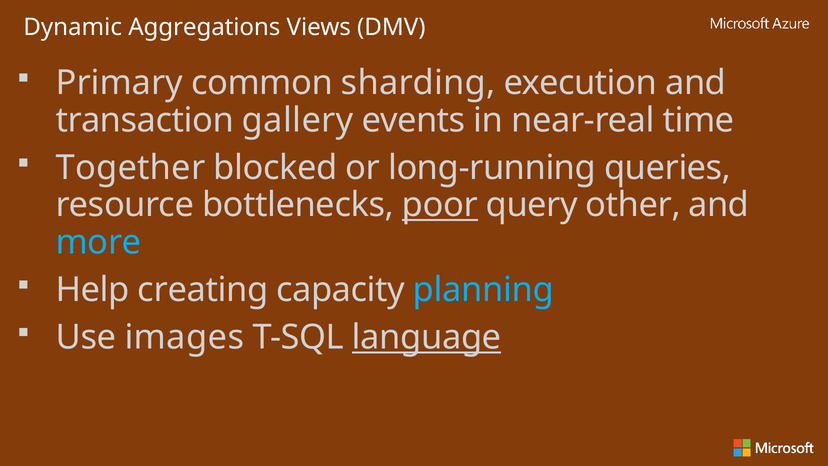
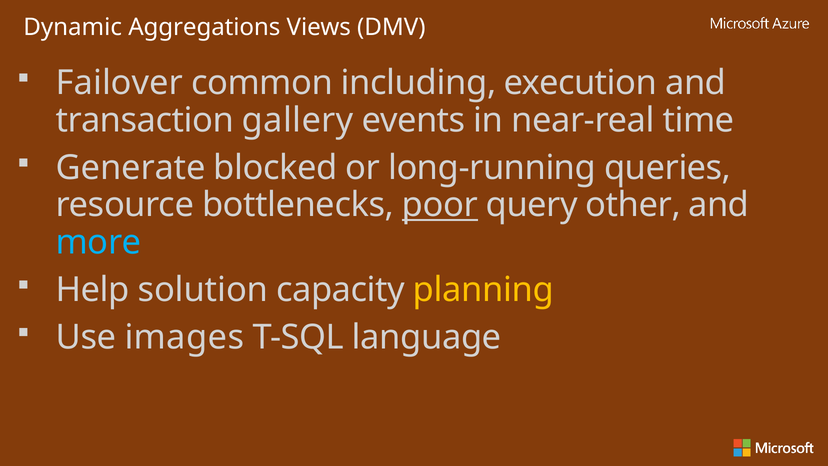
Primary: Primary -> Failover (119, 83)
sharding: sharding -> including (418, 83)
Together: Together -> Generate (131, 168)
creating: creating -> solution (203, 290)
planning colour: light blue -> yellow (483, 290)
language underline: present -> none (426, 337)
